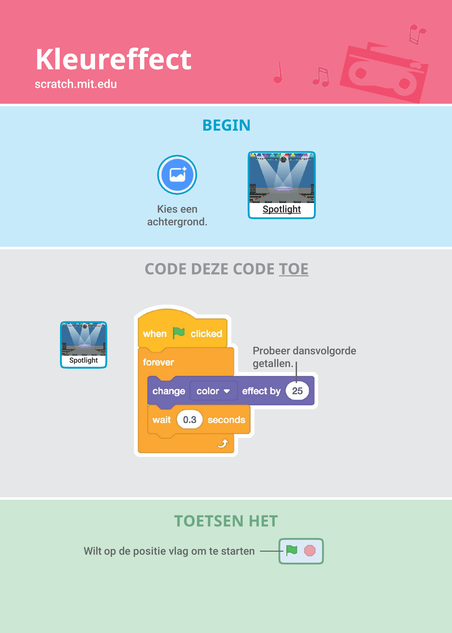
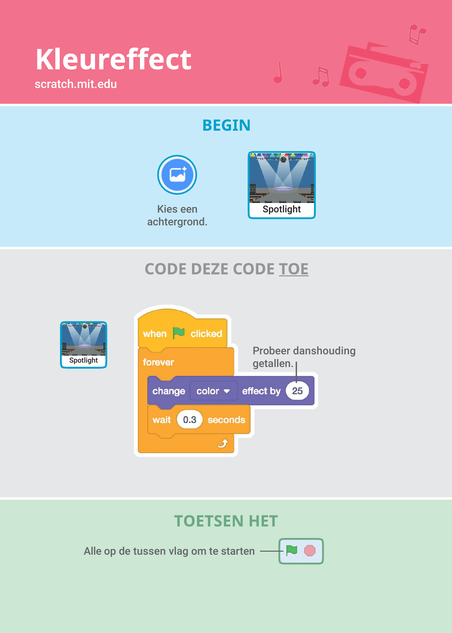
Spotlight underline: present -> none (282, 209)
dansvolgorde: dansvolgorde -> danshouding (324, 351)
Wilt: Wilt -> Alle (93, 551)
positie: positie -> tussen (150, 551)
